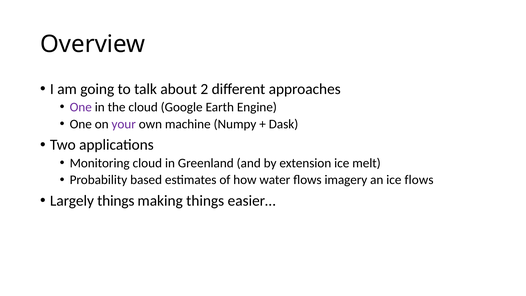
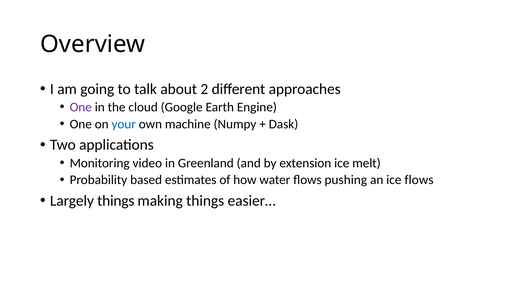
your colour: purple -> blue (124, 124)
Monitoring cloud: cloud -> video (147, 163)
imagery: imagery -> pushing (346, 180)
